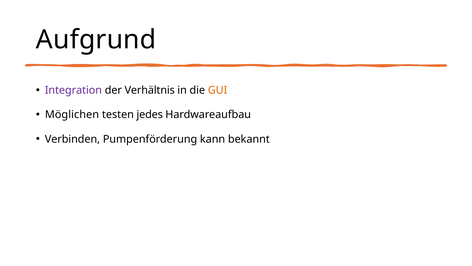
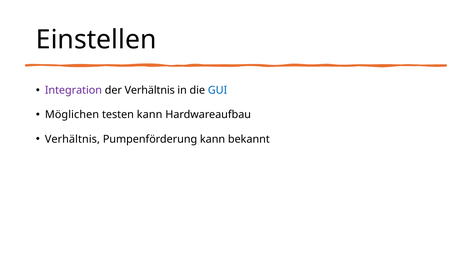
Aufgrund: Aufgrund -> Einstellen (96, 40)
GUI colour: orange -> blue (218, 90)
testen jedes: jedes -> kann (150, 115)
Verbinden: Verbinden -> Verhältnis (72, 139)
